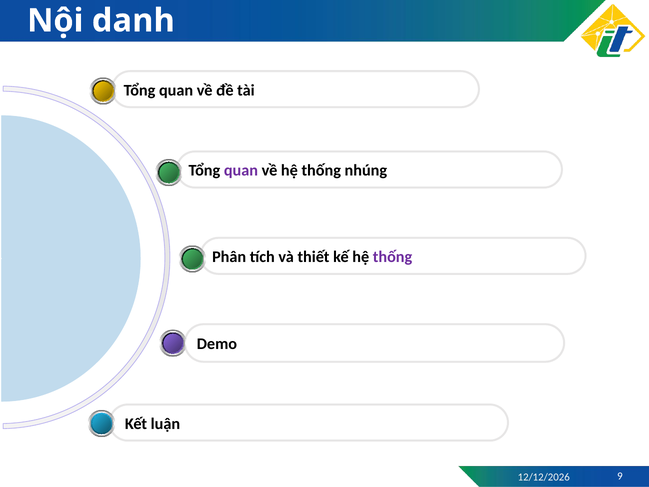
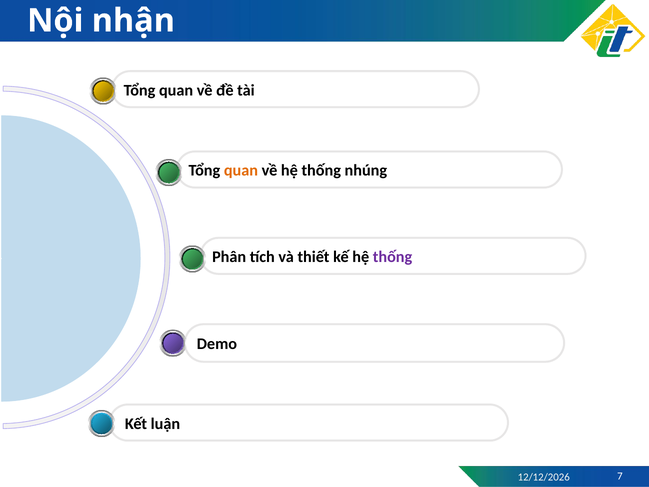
danh: danh -> nhận (133, 21)
quan colour: purple -> orange (241, 171)
9: 9 -> 7 (620, 476)
